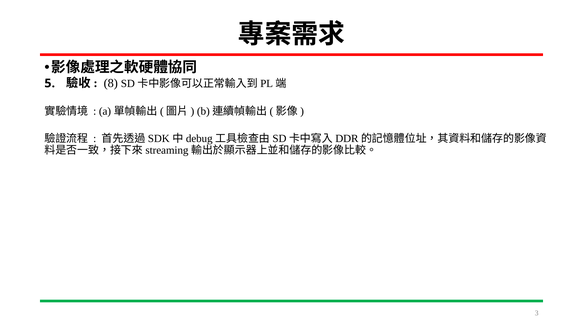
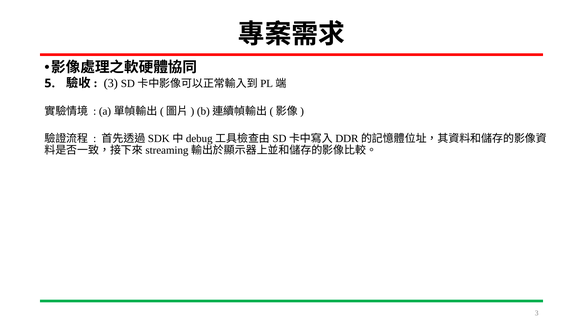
8: 8 -> 3 (111, 83)
